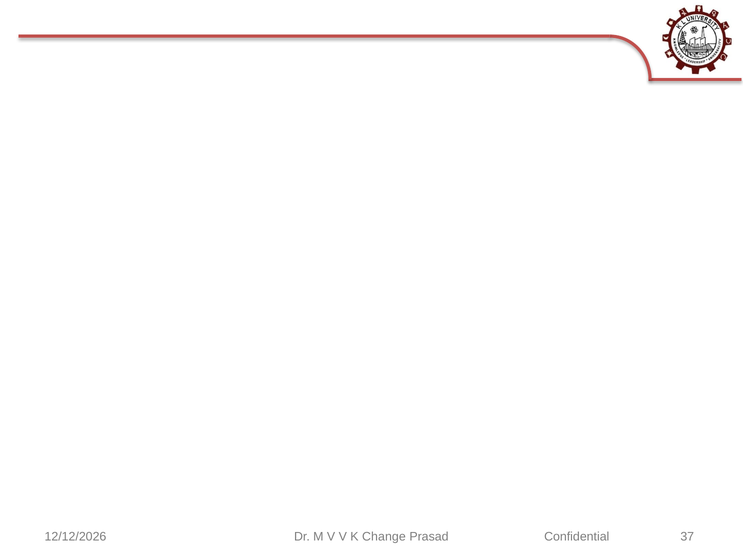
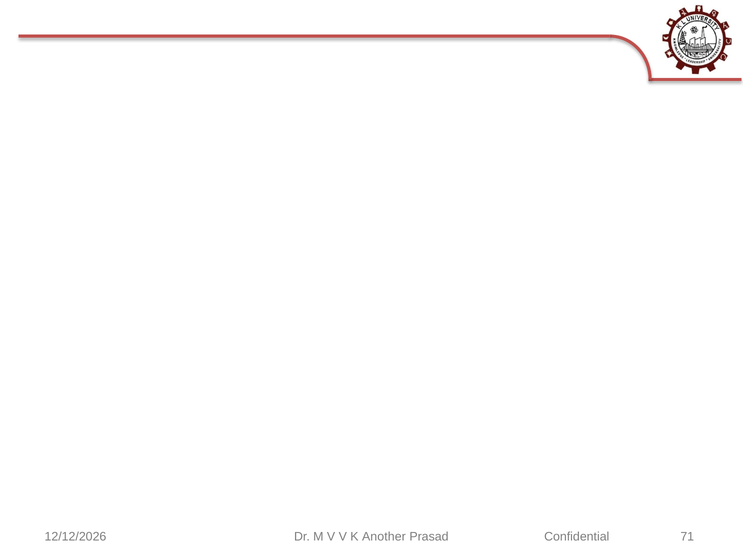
Change: Change -> Another (384, 537)
37: 37 -> 71 (687, 537)
